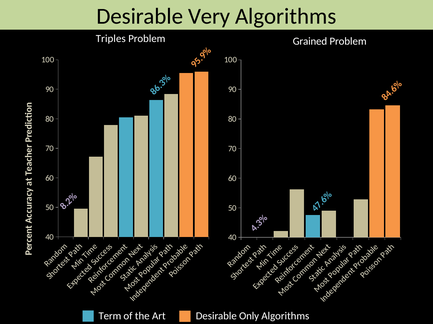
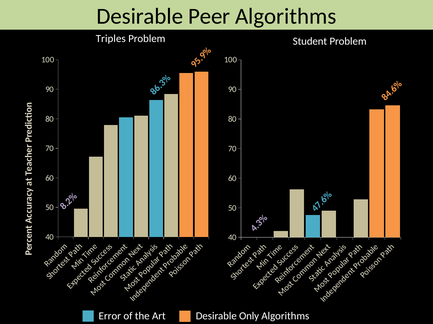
Very: Very -> Peer (209, 16)
Grained: Grained -> Student (310, 41)
Term: Term -> Error (110, 317)
